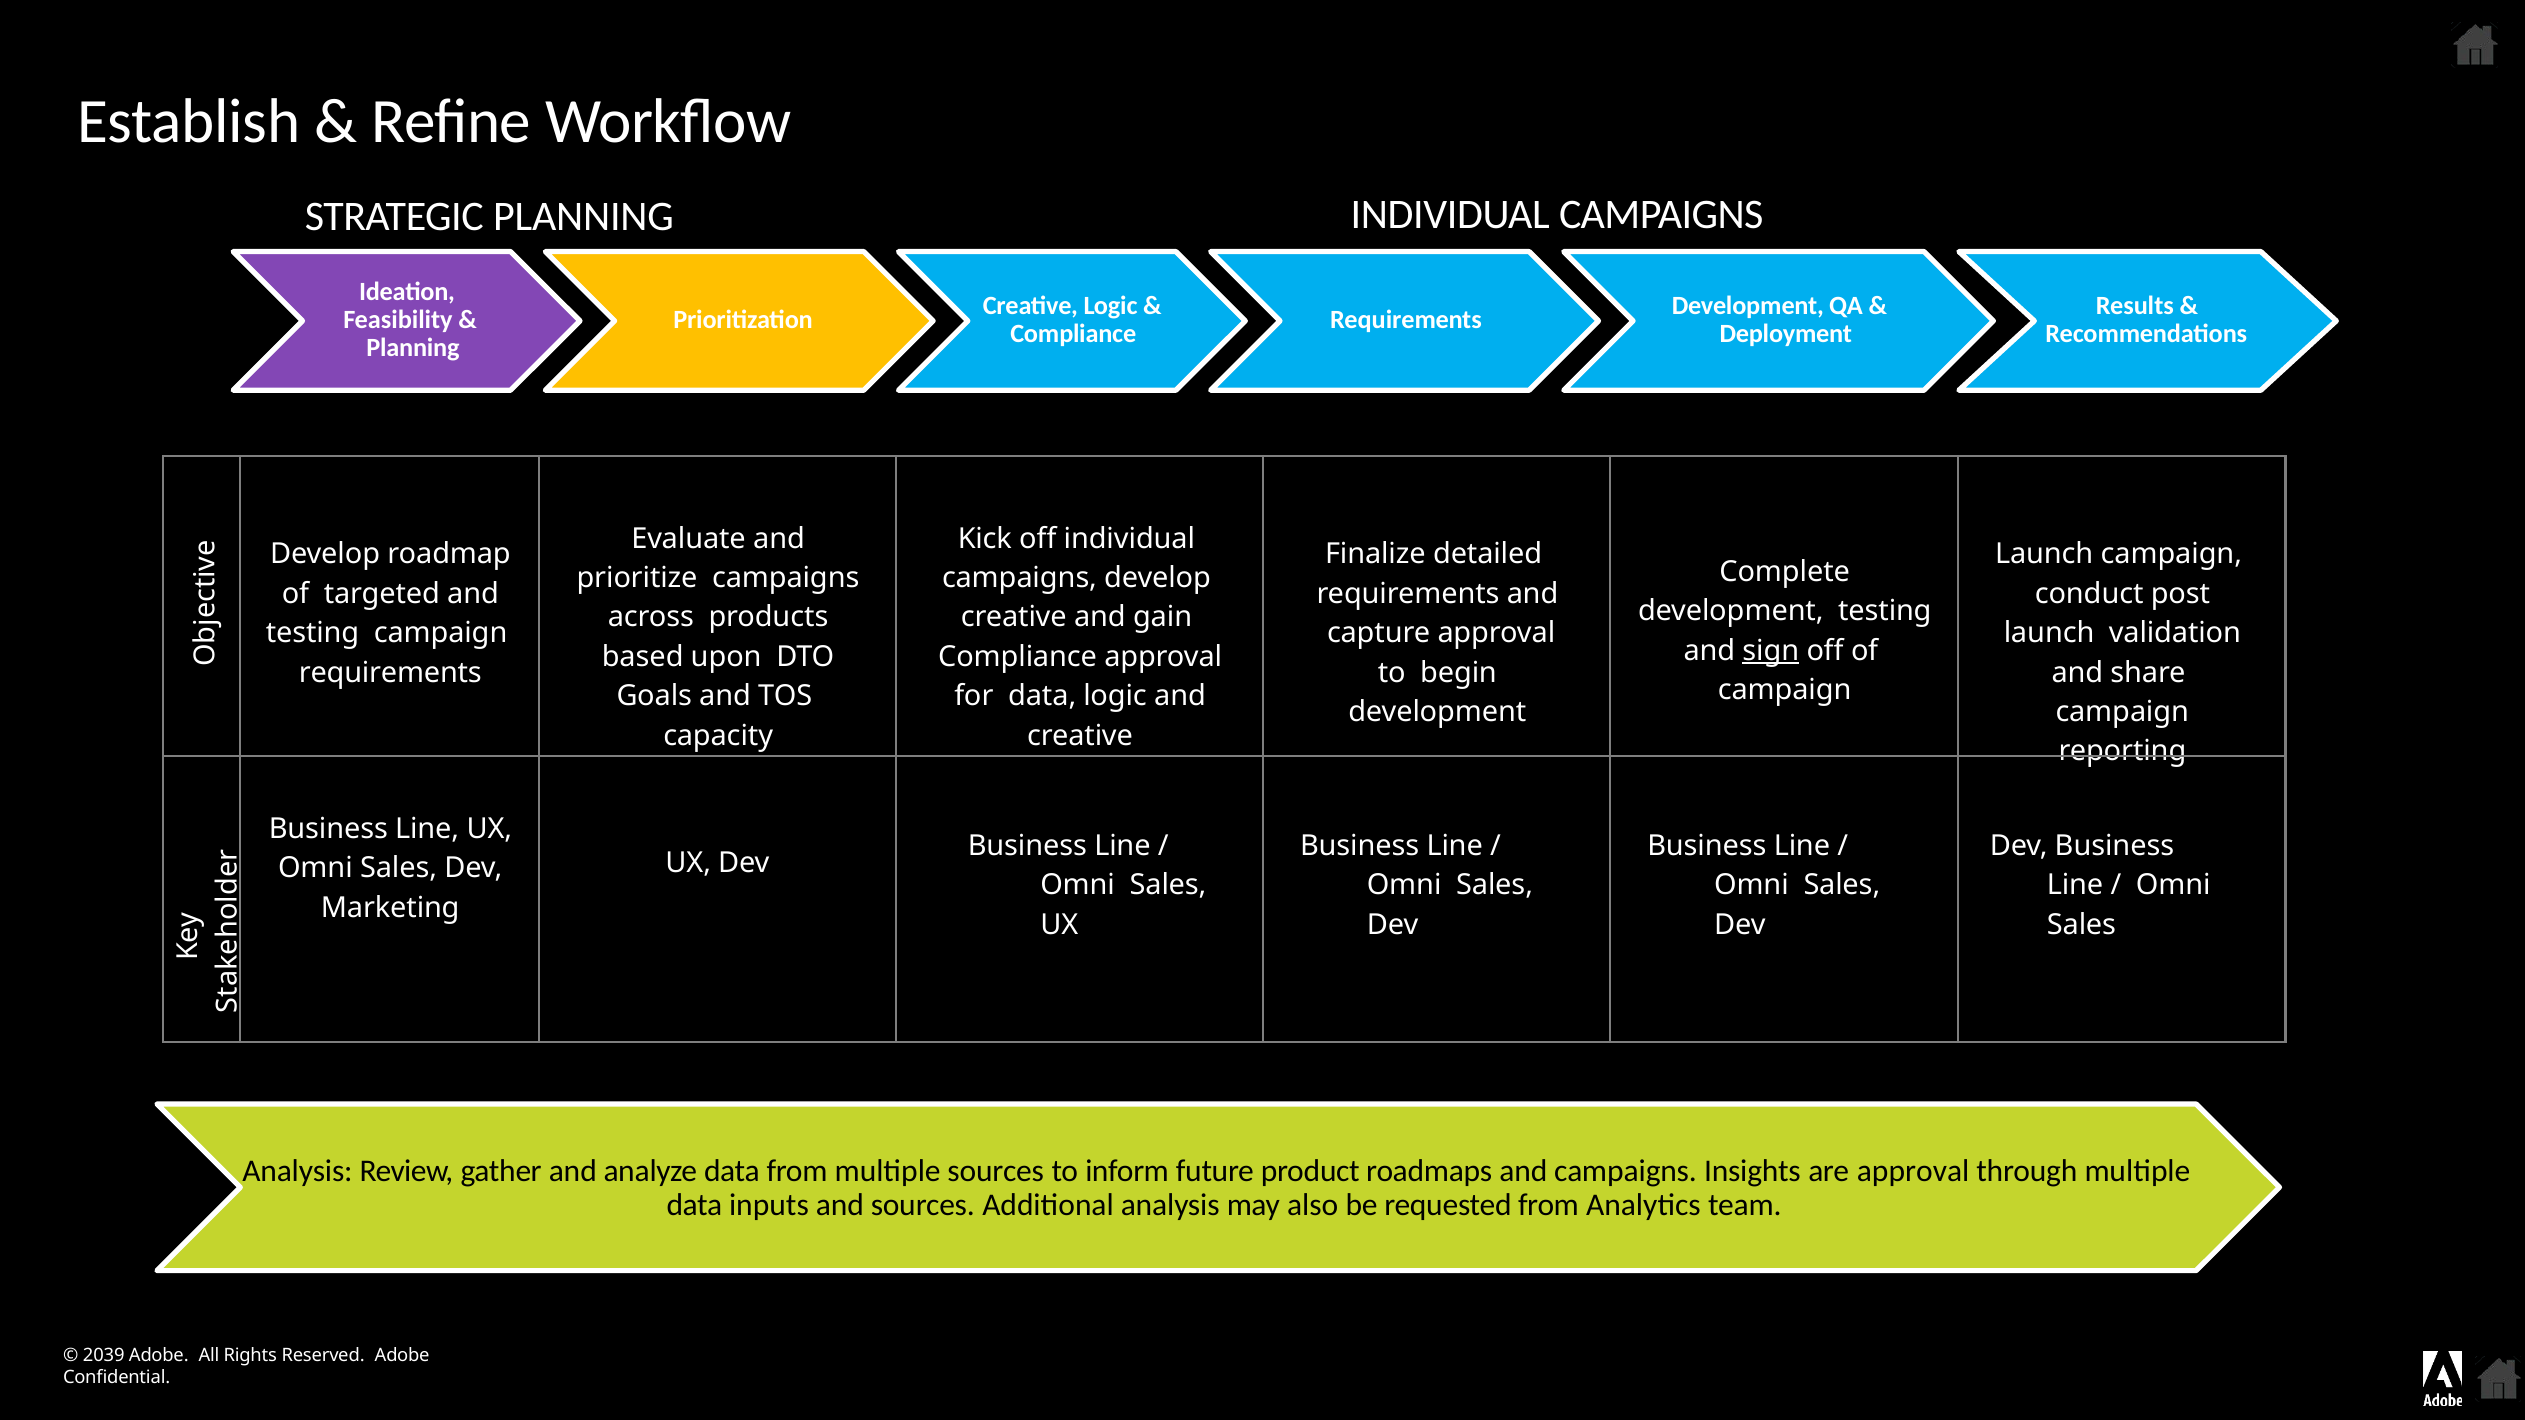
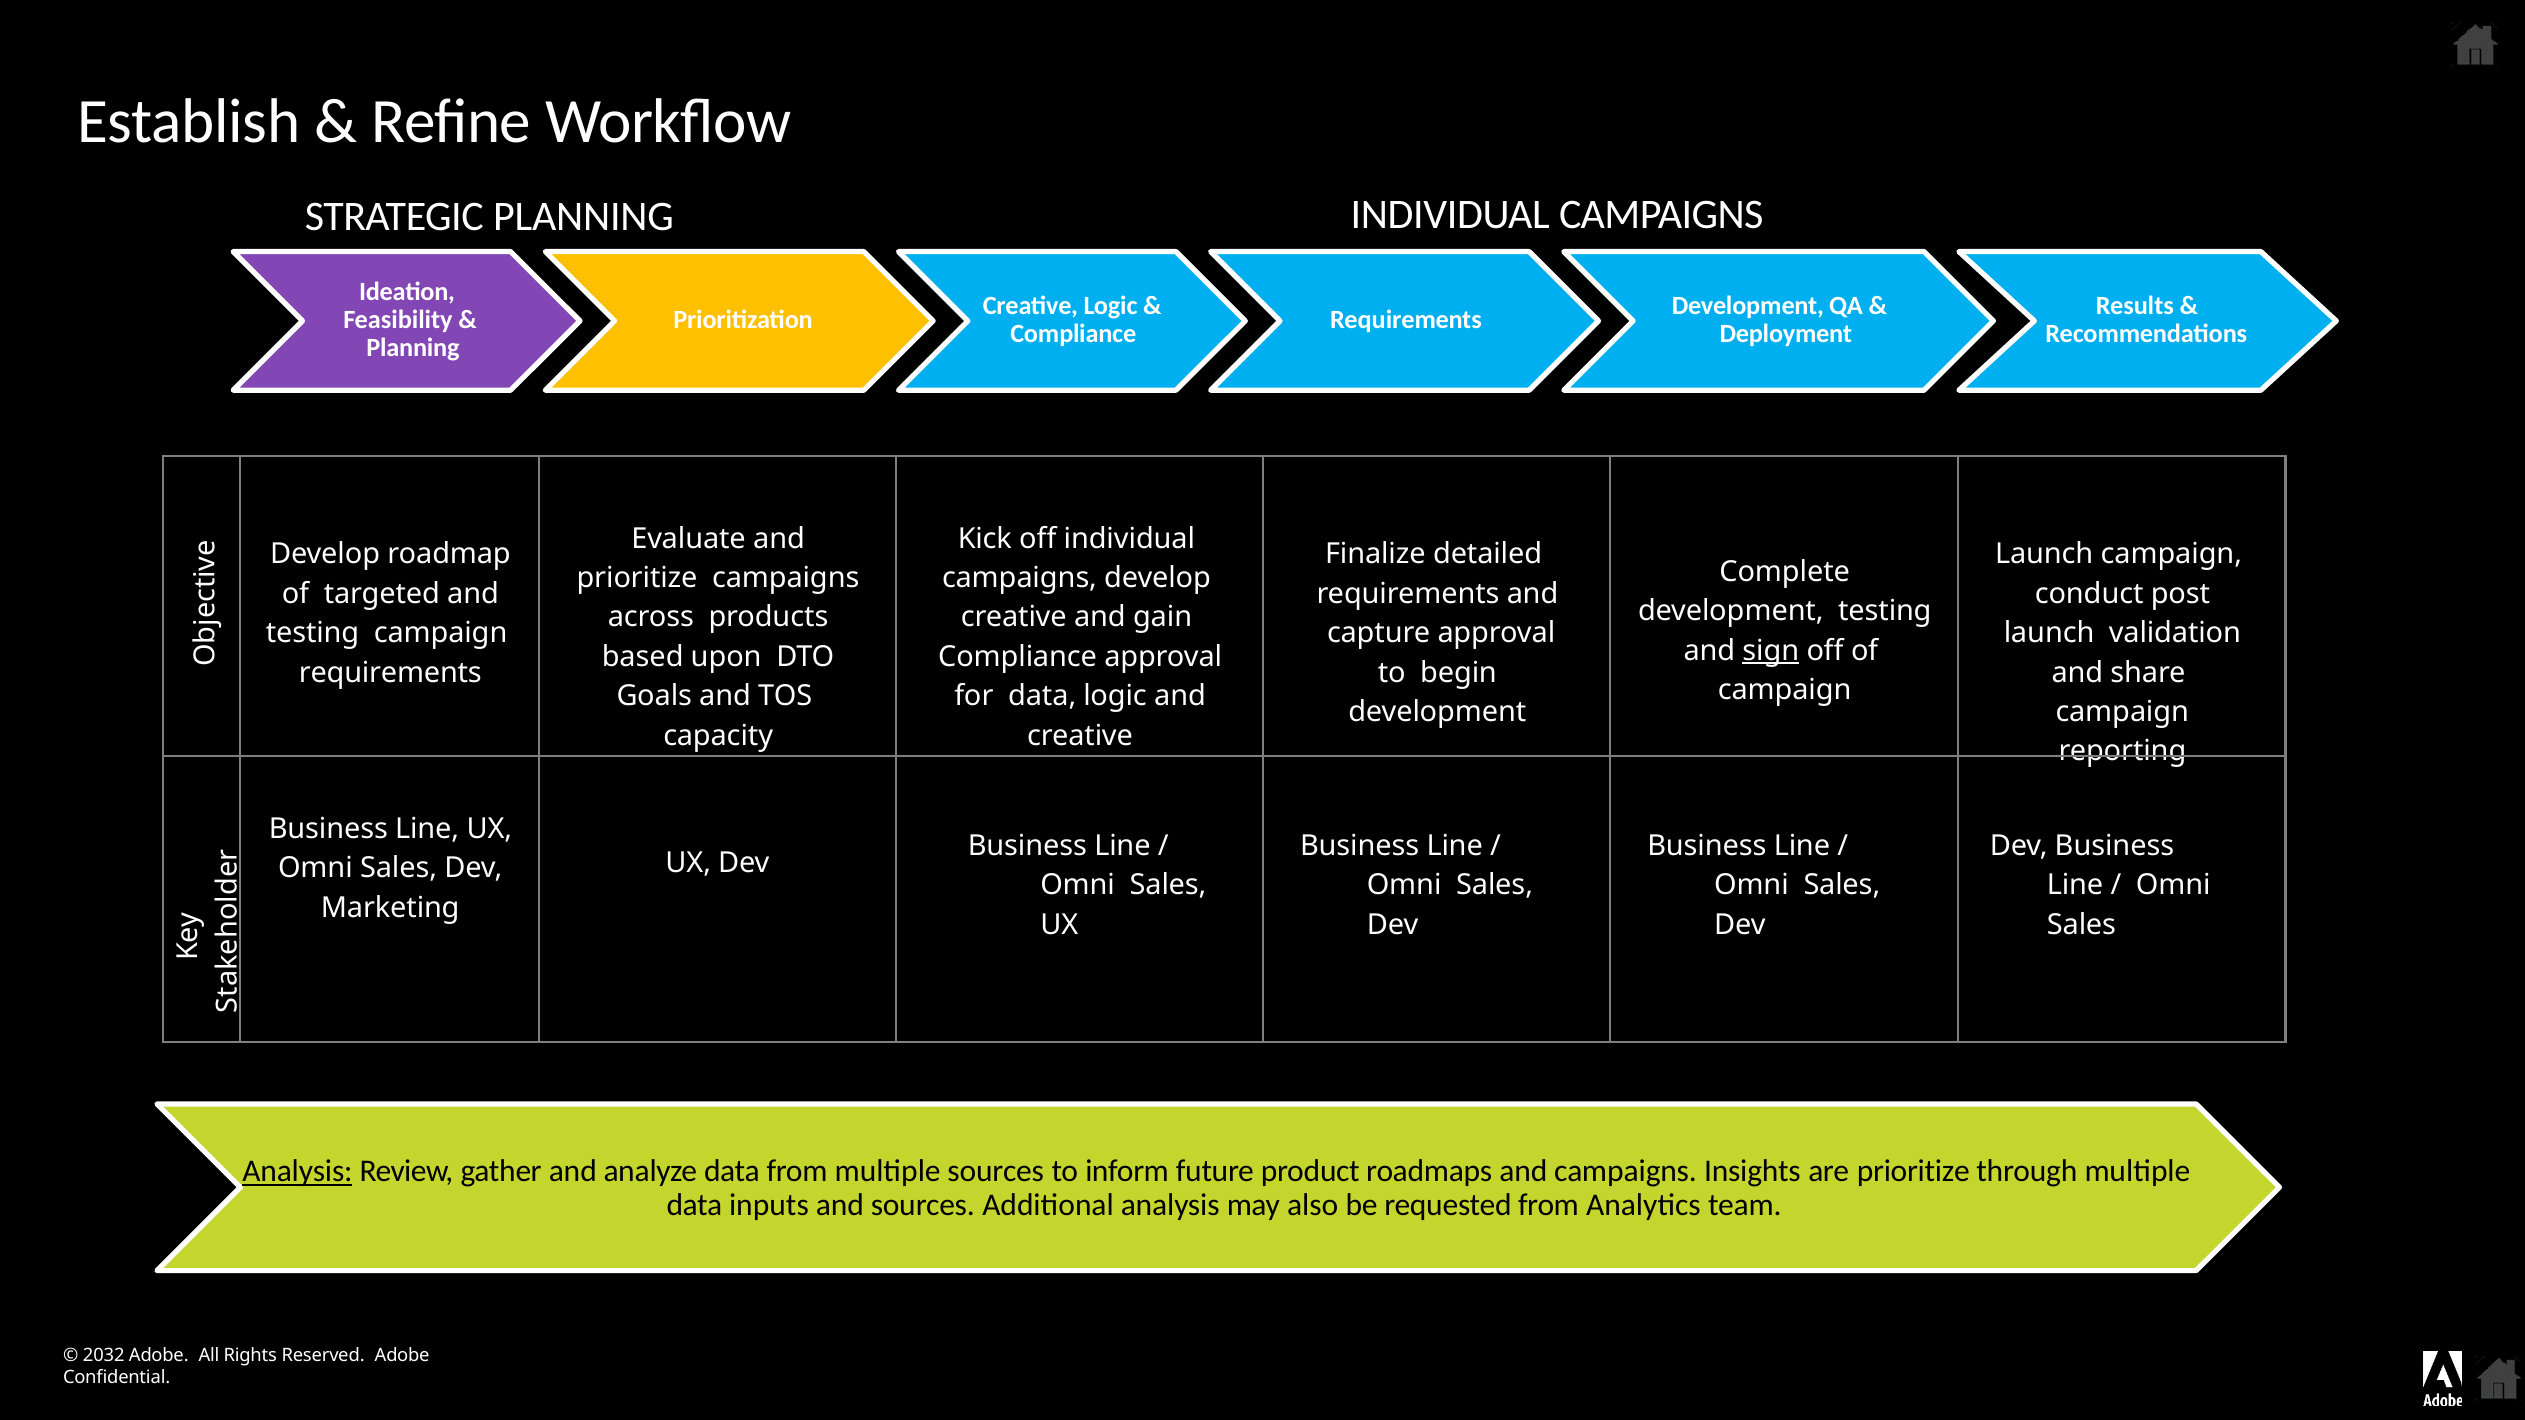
Analysis underline: none -> present (297, 1171)
are approval: approval -> prioritize (1913, 1171)
2039: 2039 -> 2032 (104, 1356)
